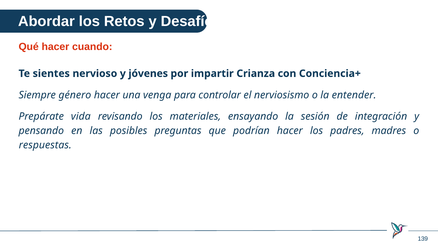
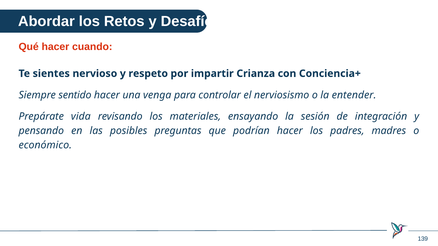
jóvenes: jóvenes -> respeto (148, 74)
género: género -> sentido (75, 95)
respuestas: respuestas -> económico (45, 145)
